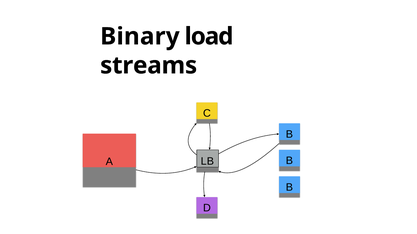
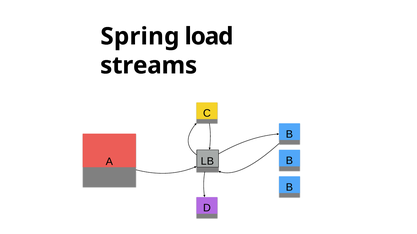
Binary: Binary -> Spring (140, 37)
